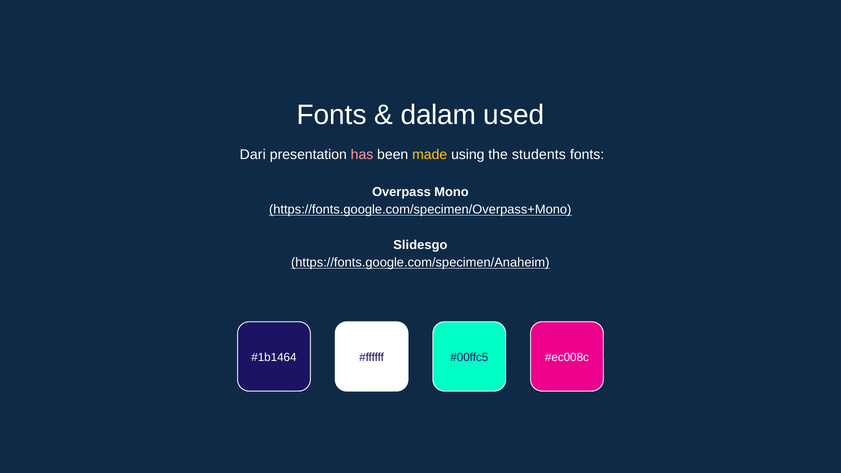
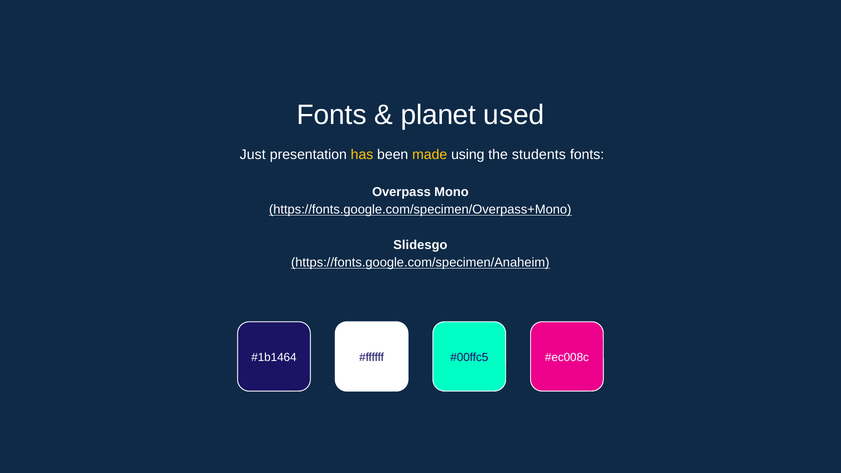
dalam: dalam -> planet (438, 115)
Dari: Dari -> Just (253, 154)
has colour: pink -> yellow (362, 154)
